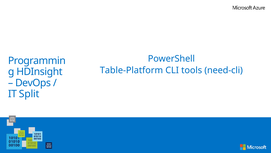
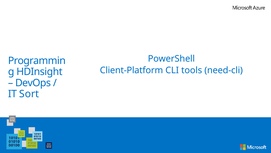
Table-Platform: Table-Platform -> Client-Platform (131, 70)
Split: Split -> Sort (29, 94)
